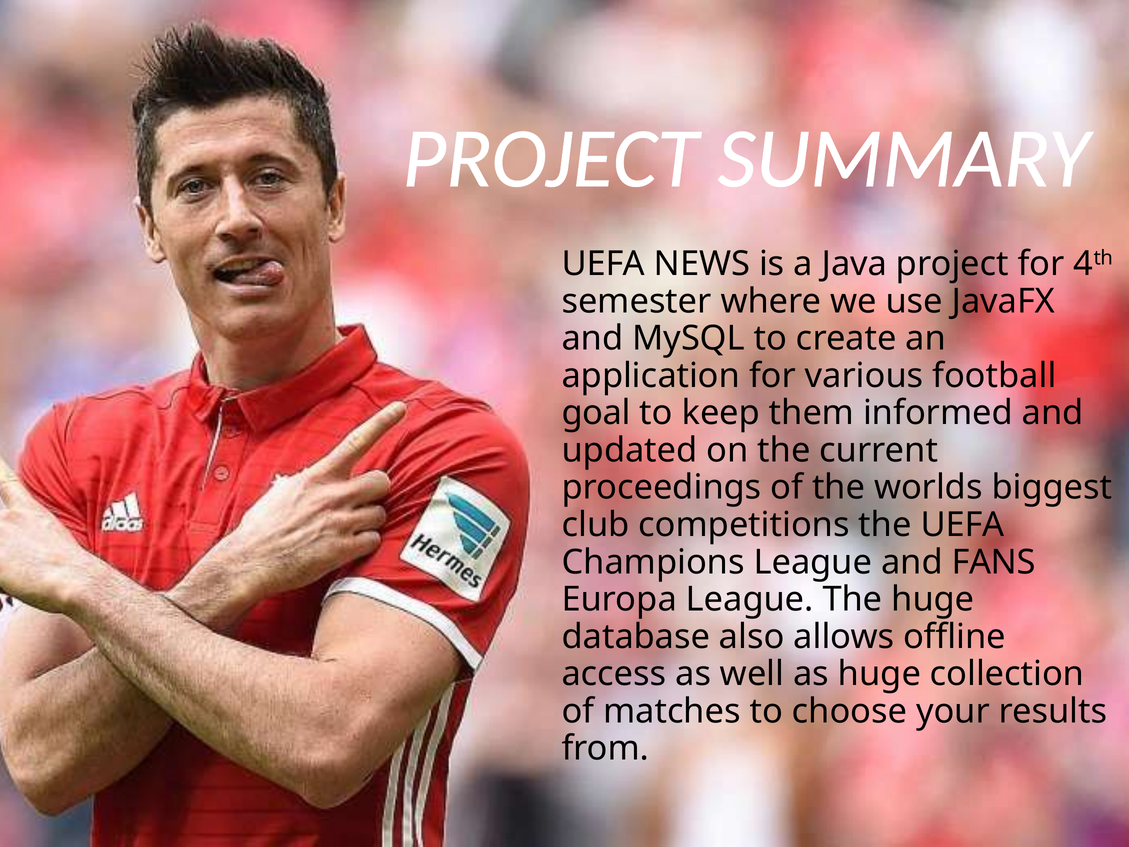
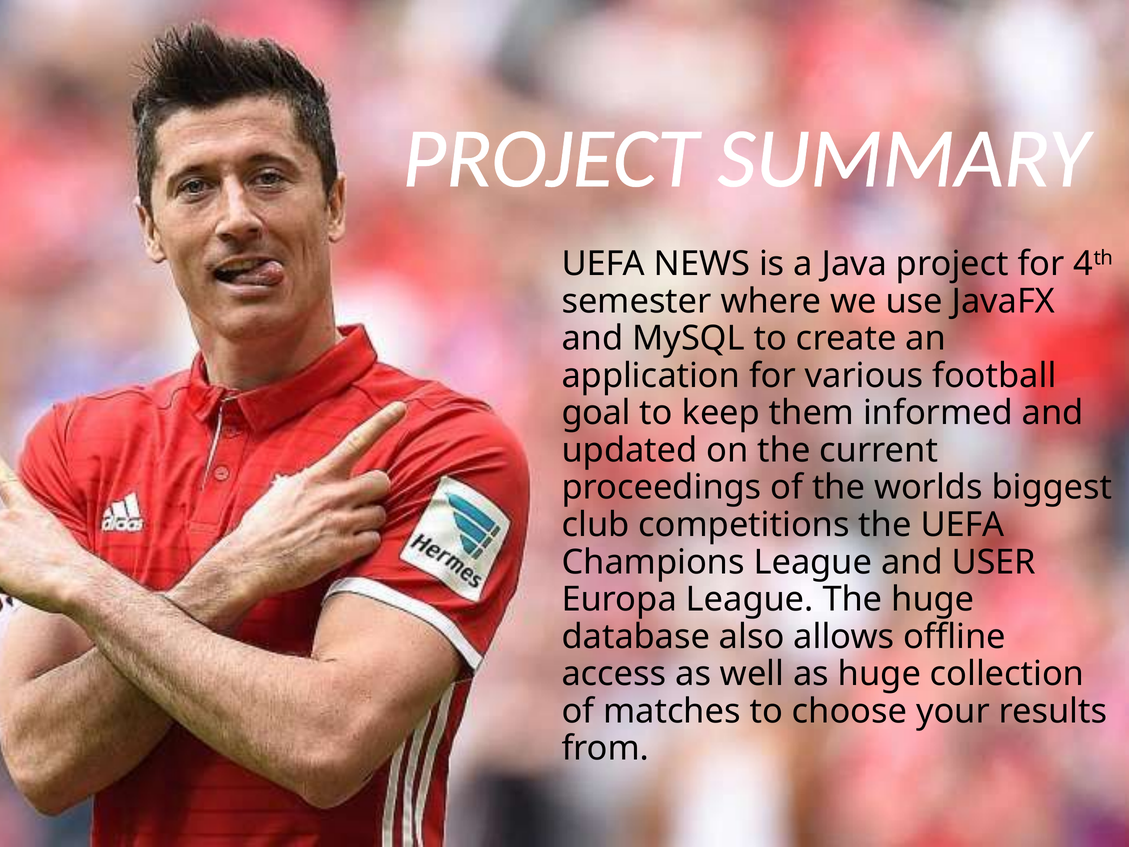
FANS: FANS -> USER (994, 562)
